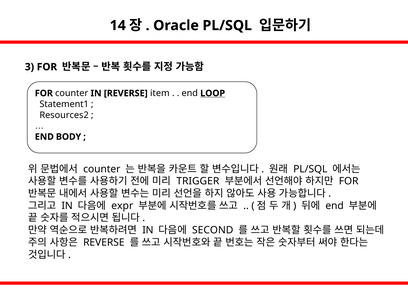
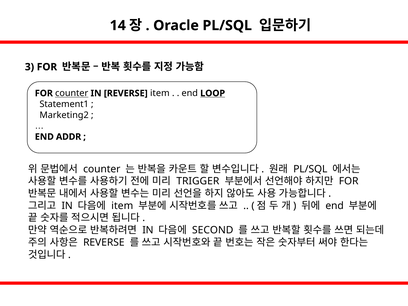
counter underline: none -> present (72, 93)
Resources2: Resources2 -> Marketing2 (64, 115)
BODY: BODY -> ADDR (69, 137)
expr: expr -> item (122, 206)
